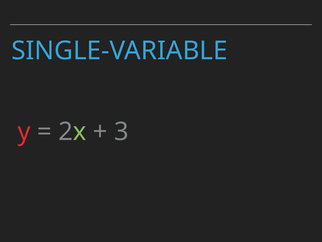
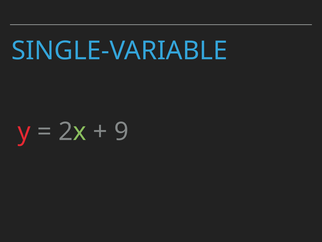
3: 3 -> 9 (121, 131)
